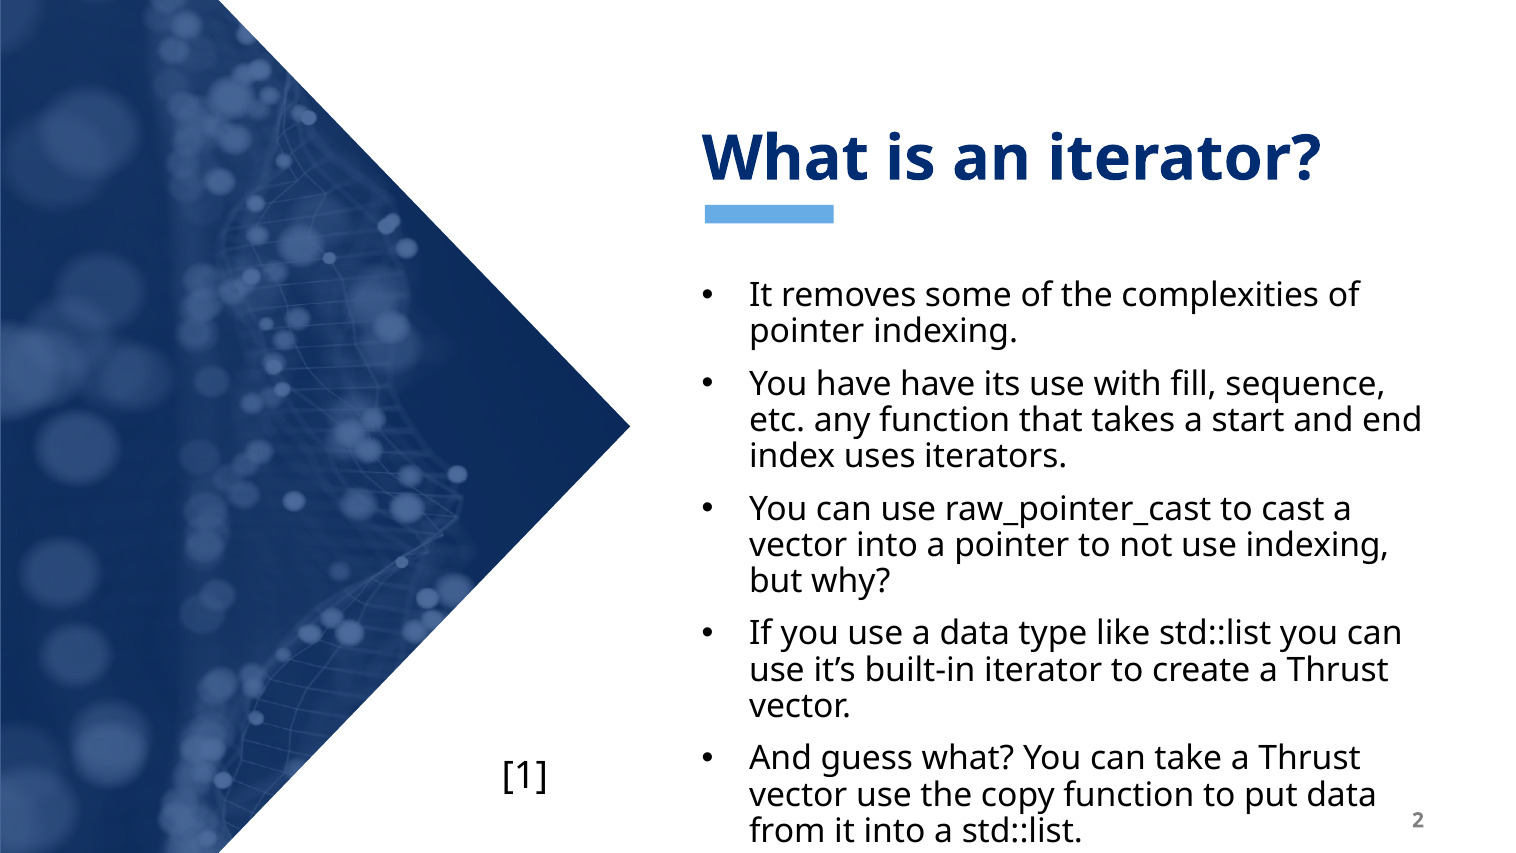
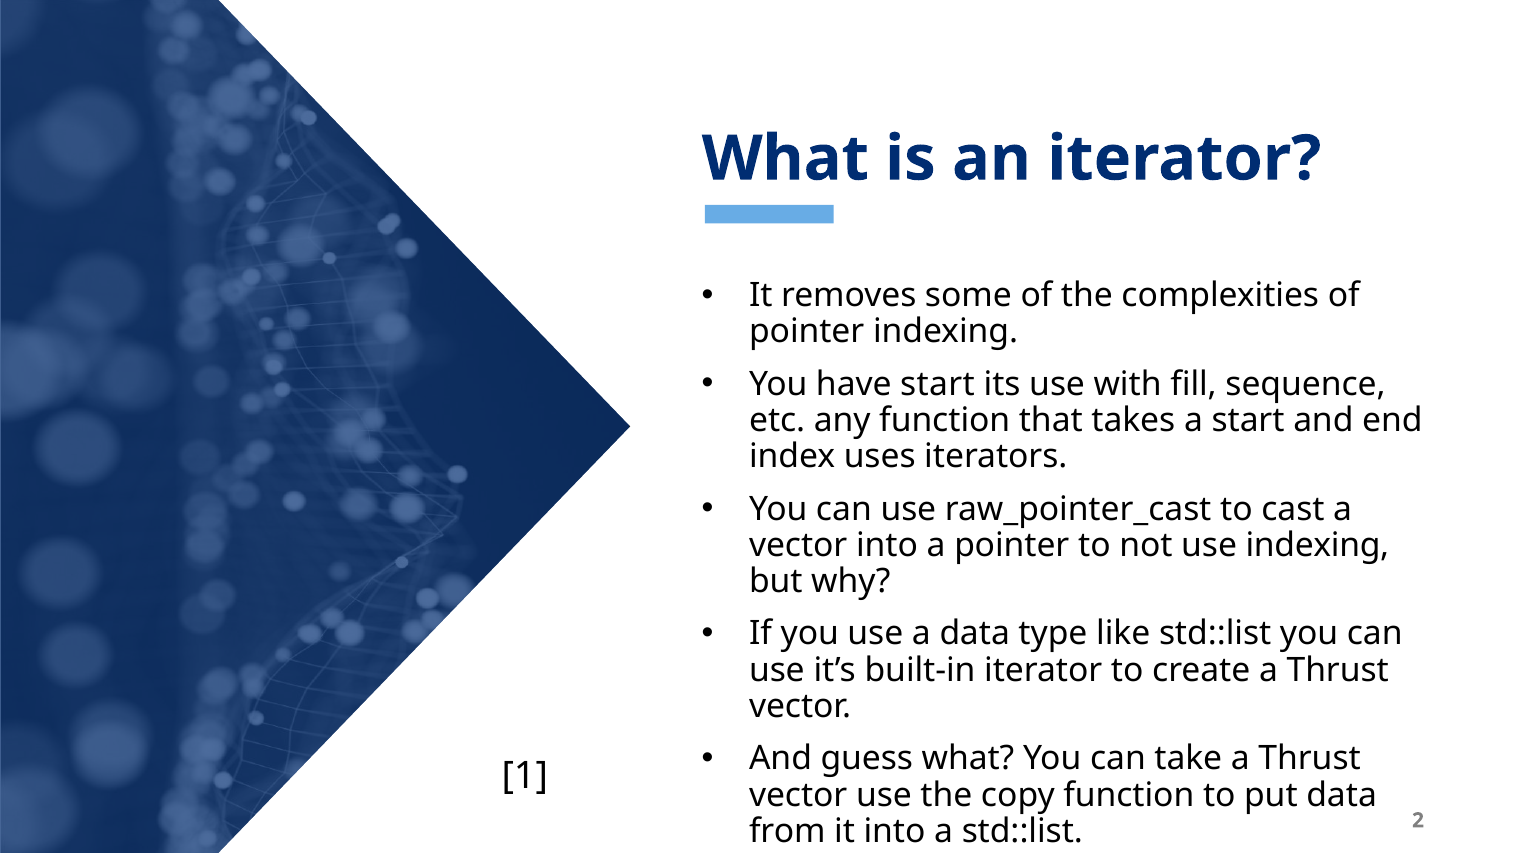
have have: have -> start (937, 384)
